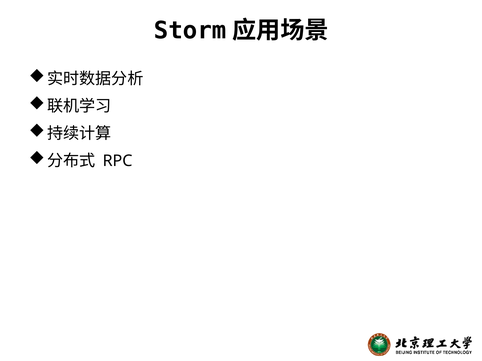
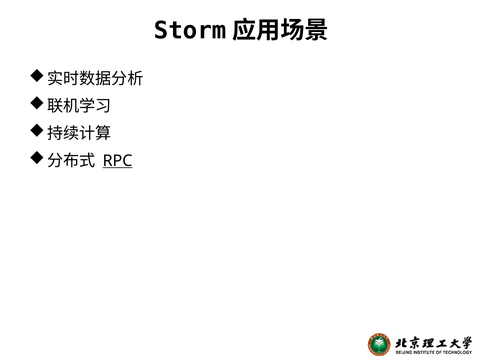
RPC underline: none -> present (118, 161)
